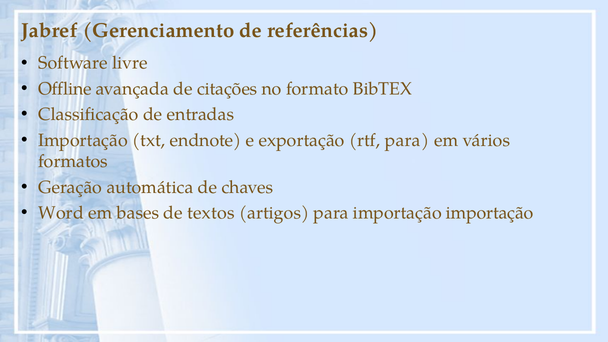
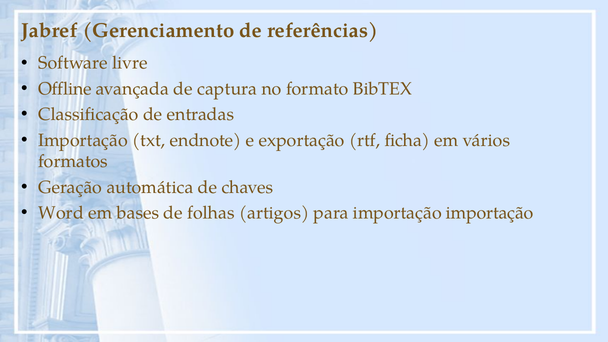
citações: citações -> captura (227, 89)
rtf para: para -> ficha (407, 140)
textos: textos -> folhas (211, 213)
